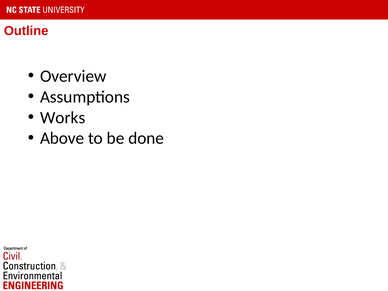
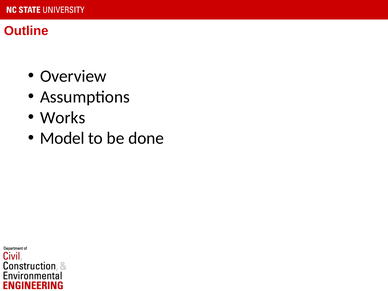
Above: Above -> Model (62, 138)
